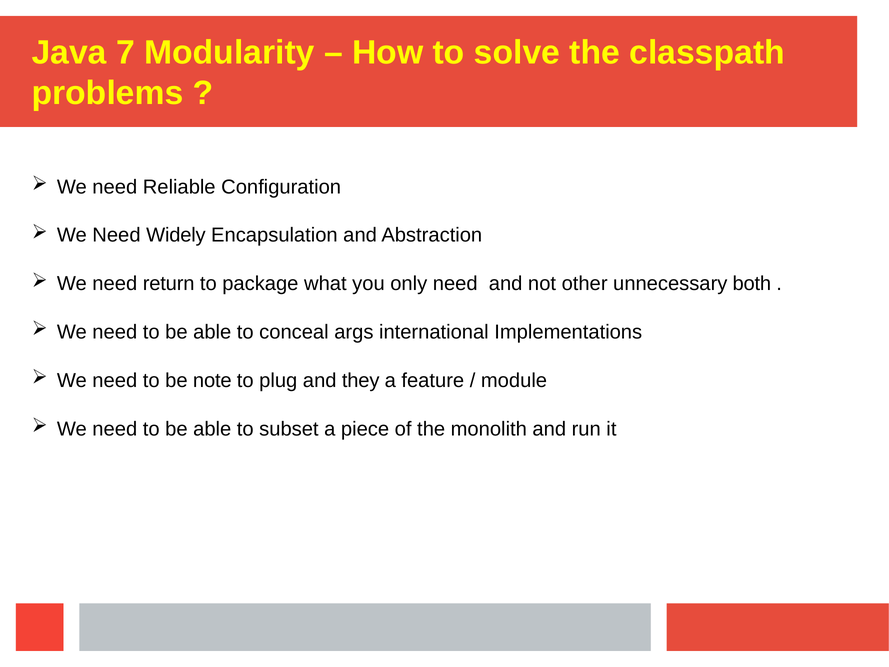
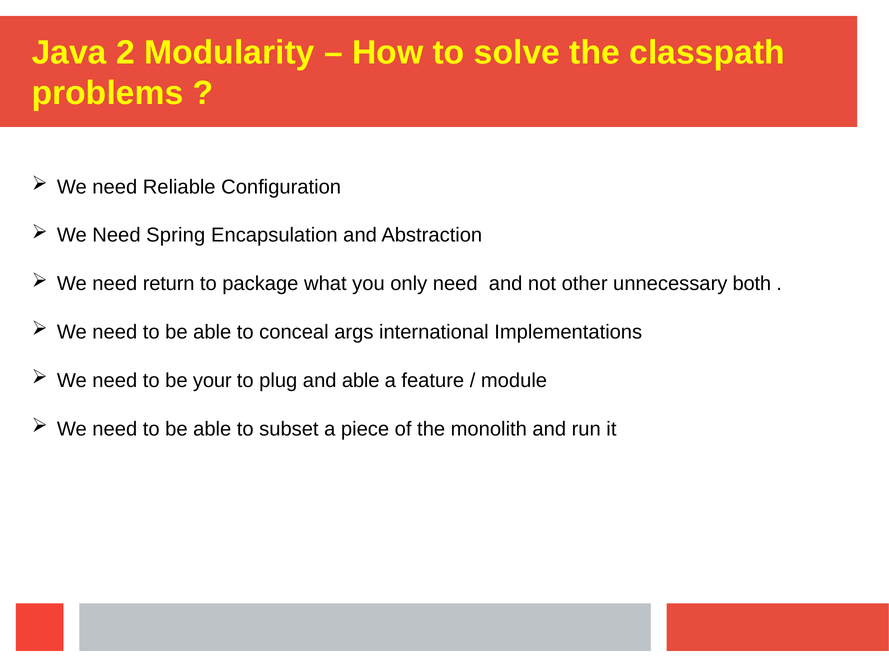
7: 7 -> 2 (125, 53)
Widely: Widely -> Spring (176, 235)
note: note -> your (212, 381)
and they: they -> able (361, 381)
